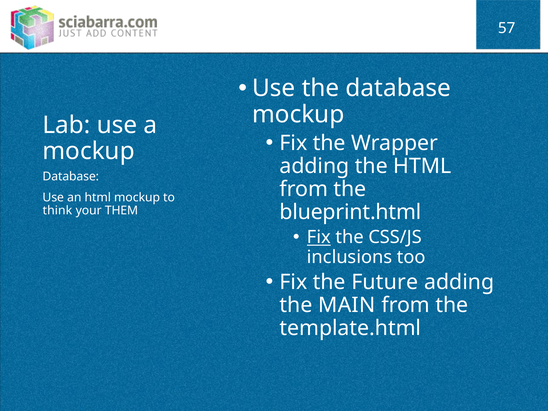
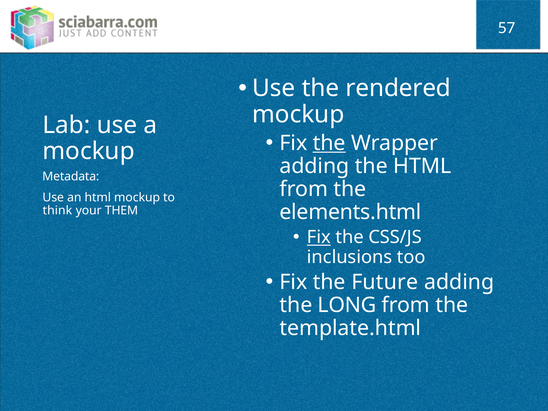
the database: database -> rendered (398, 88)
the underline: none -> present (329, 143)
Database: Database -> Metadata (71, 177)
blueprint.html: blueprint.html -> elements.html (350, 212)
MAIN: MAIN -> LONG (347, 305)
